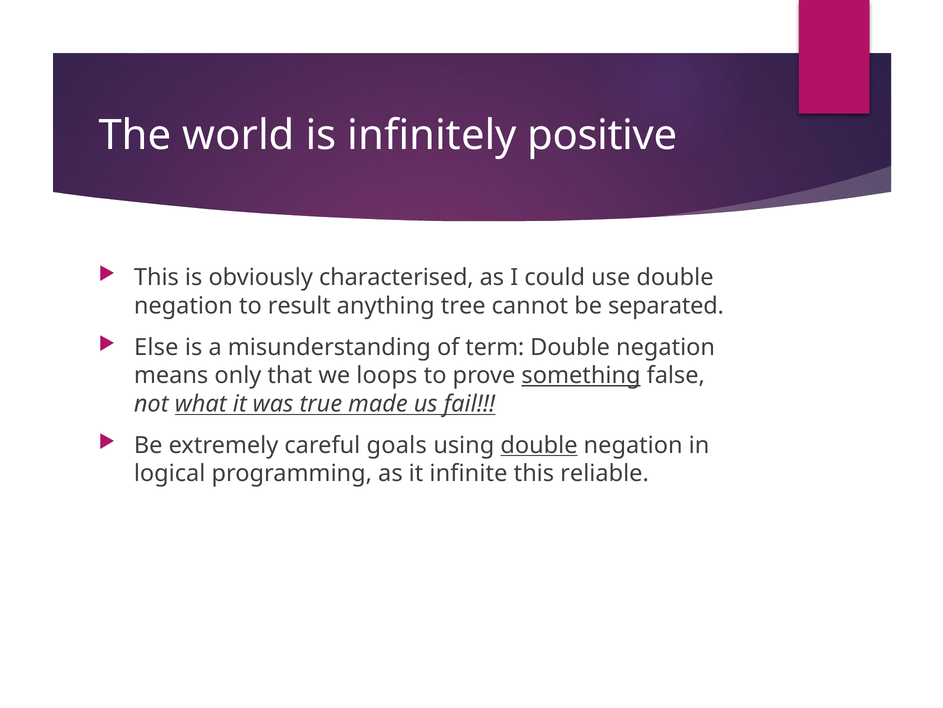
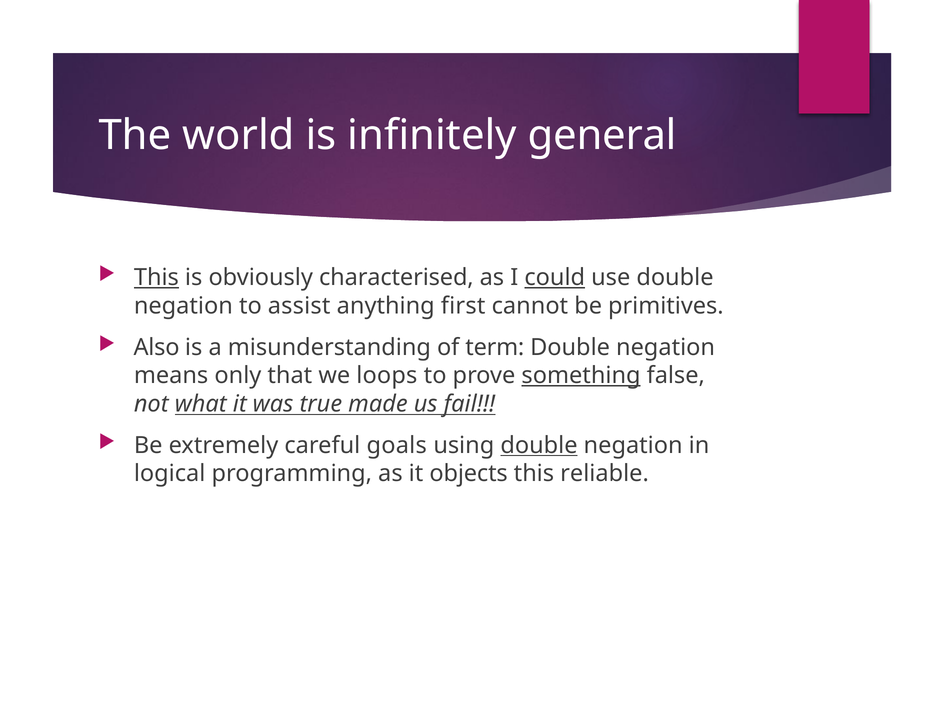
positive: positive -> general (602, 135)
This underline: none -> present (156, 277)
could underline: none -> present (555, 277)
result: result -> assist (299, 305)
tree: tree -> first (463, 305)
separated: separated -> primitives (666, 305)
Else: Else -> Also (157, 347)
infinite: infinite -> objects (469, 473)
